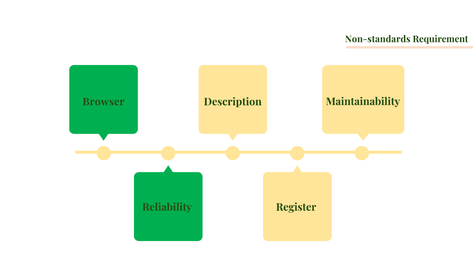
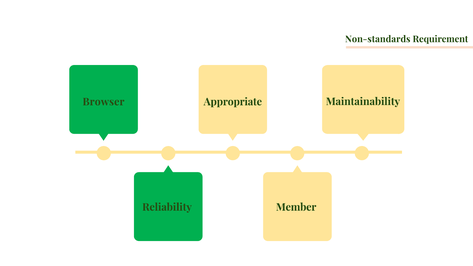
Description: Description -> Appropriate (233, 102)
Register: Register -> Member (296, 207)
